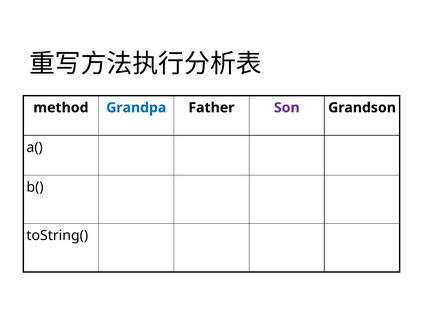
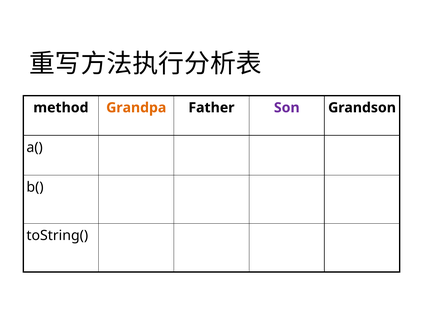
Grandpa colour: blue -> orange (136, 108)
